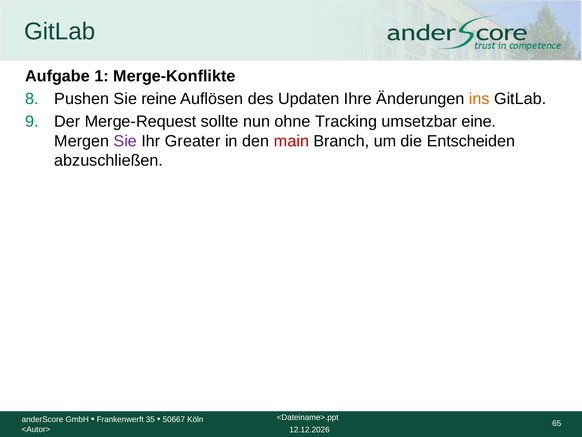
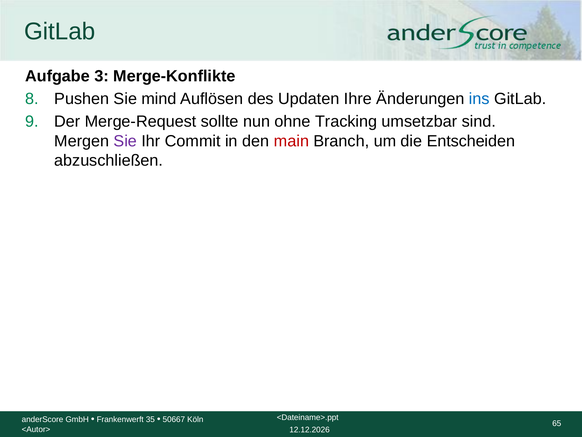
1: 1 -> 3 (102, 76)
reine: reine -> mind (159, 99)
ins colour: orange -> blue (479, 99)
eine: eine -> sind (479, 121)
Greater: Greater -> Commit (193, 141)
